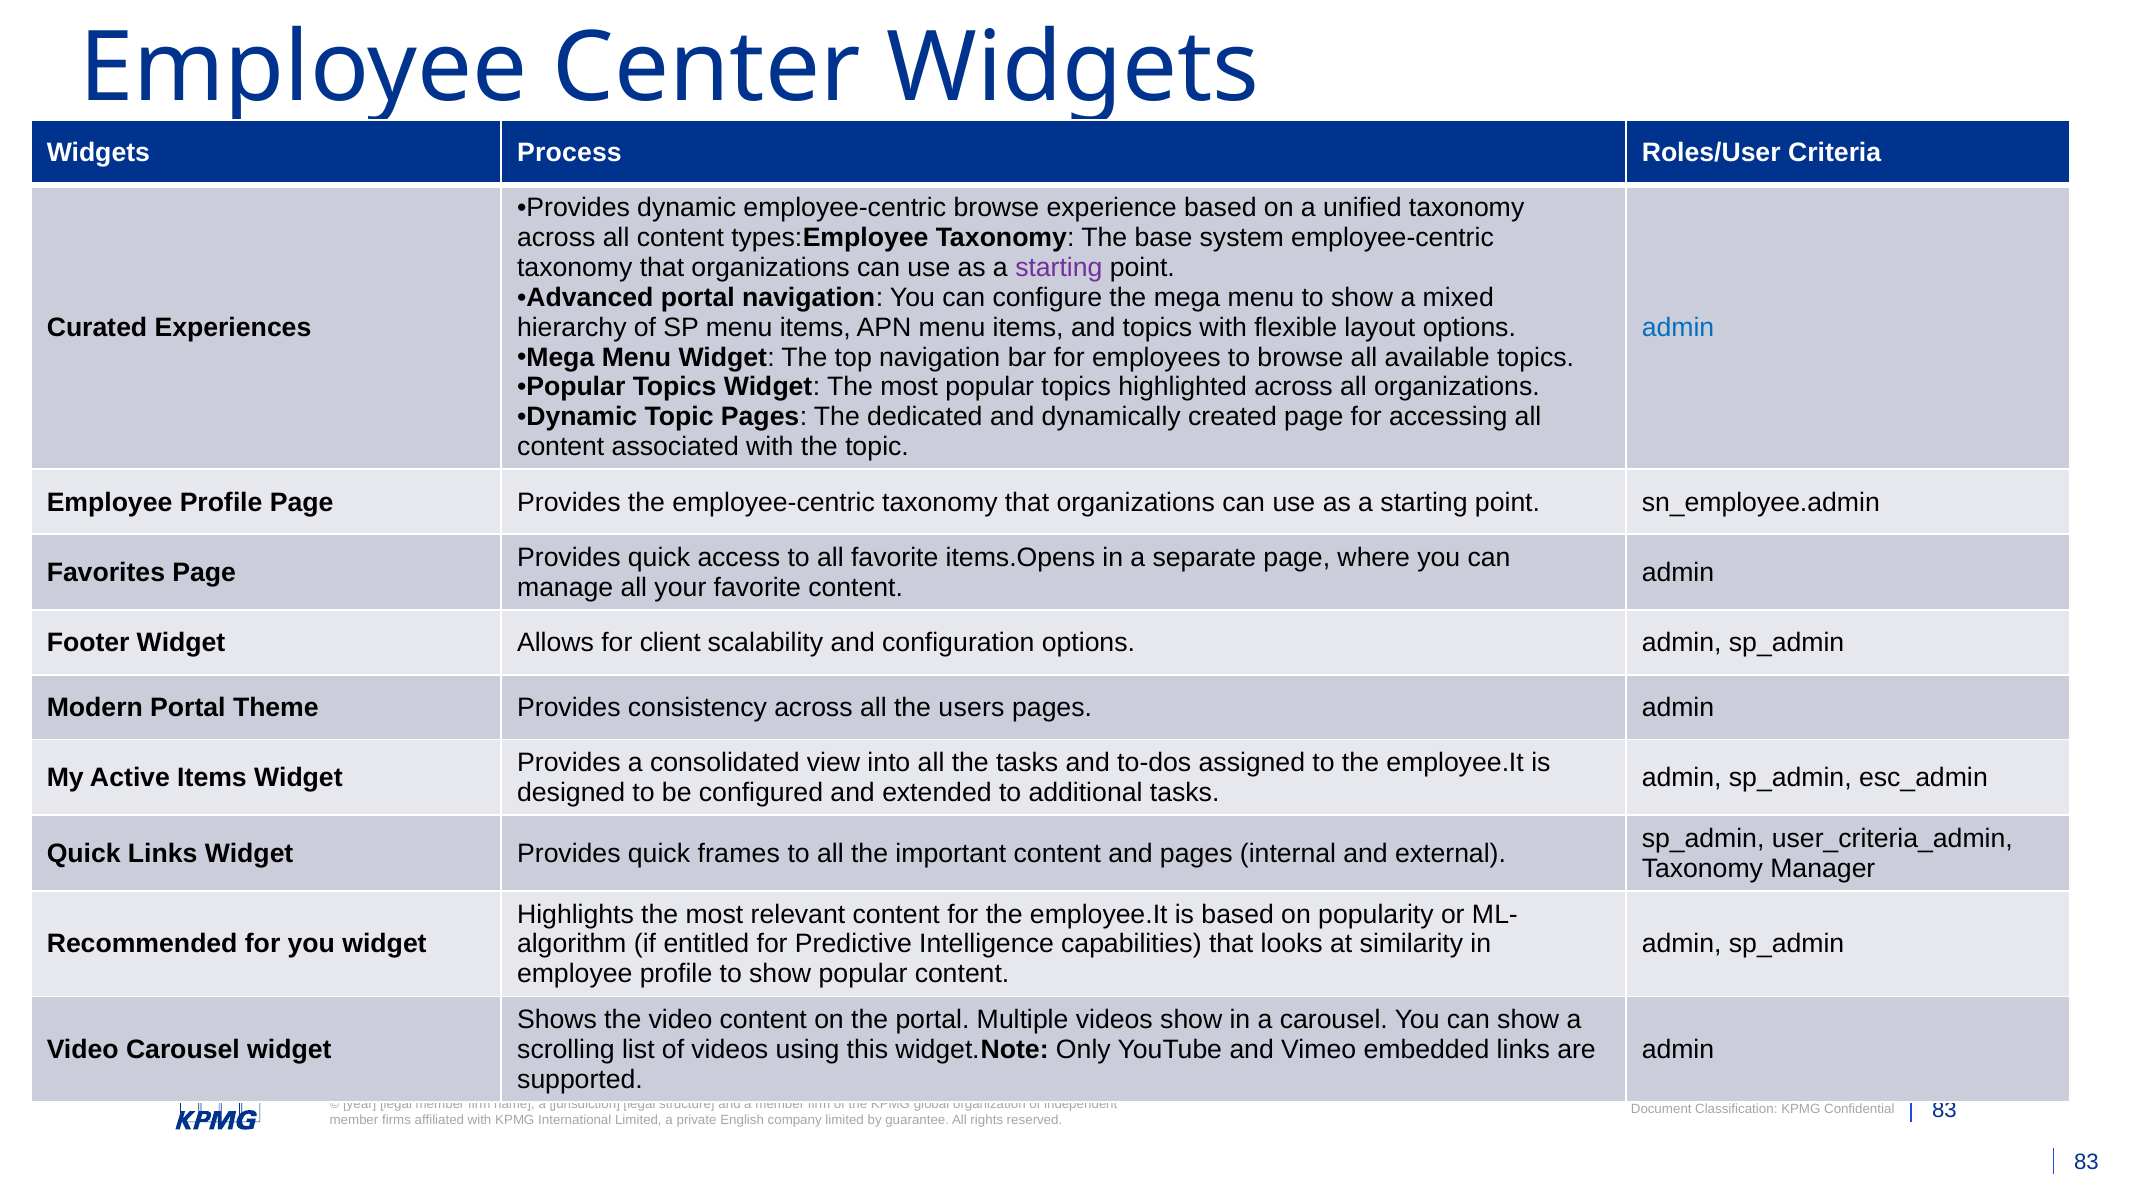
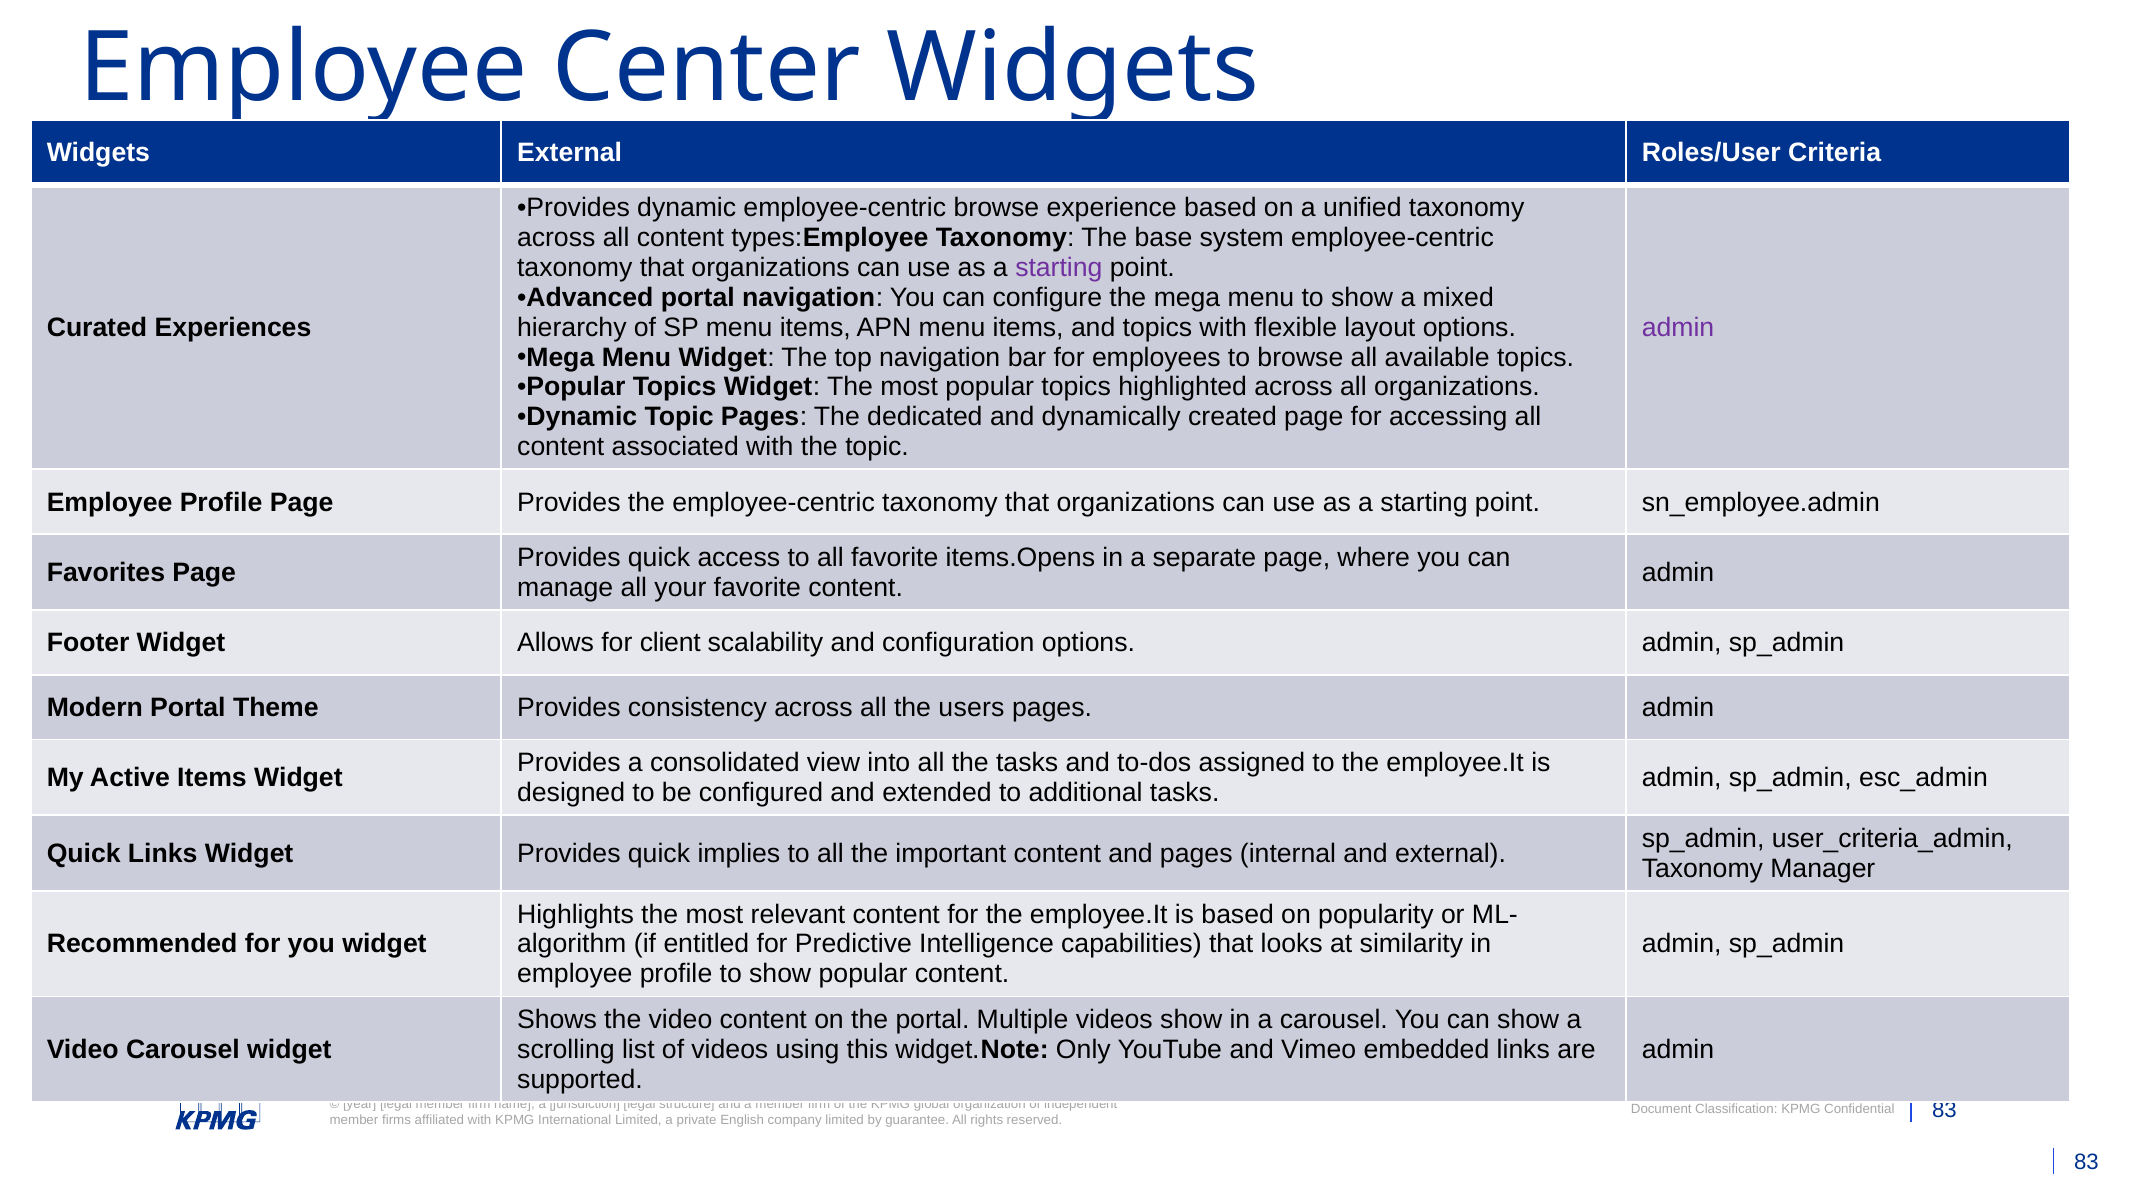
Widgets Process: Process -> External (570, 153)
admin colour: blue -> purple (1678, 328)
frames: frames -> implies (739, 854)
